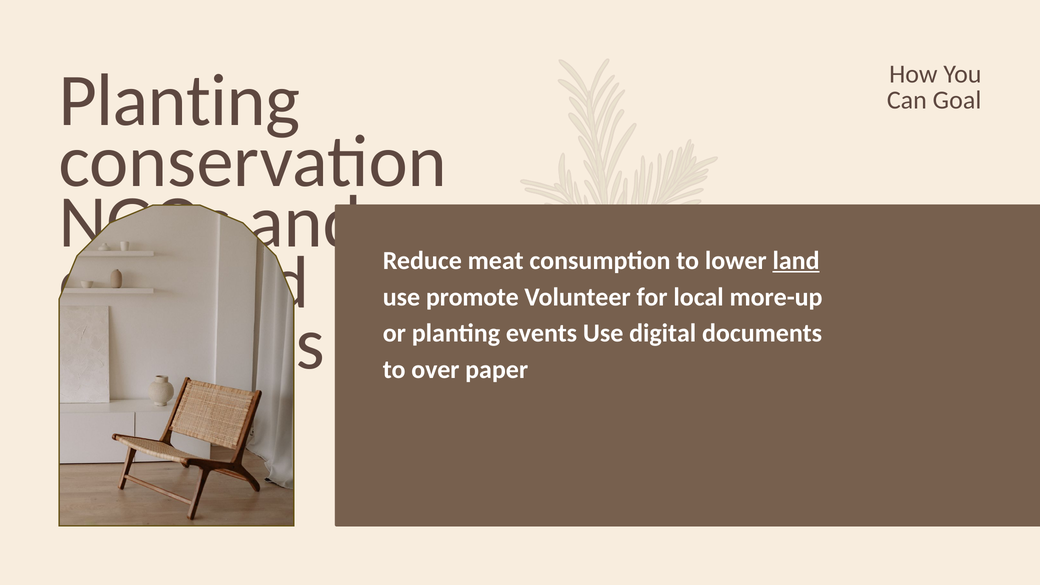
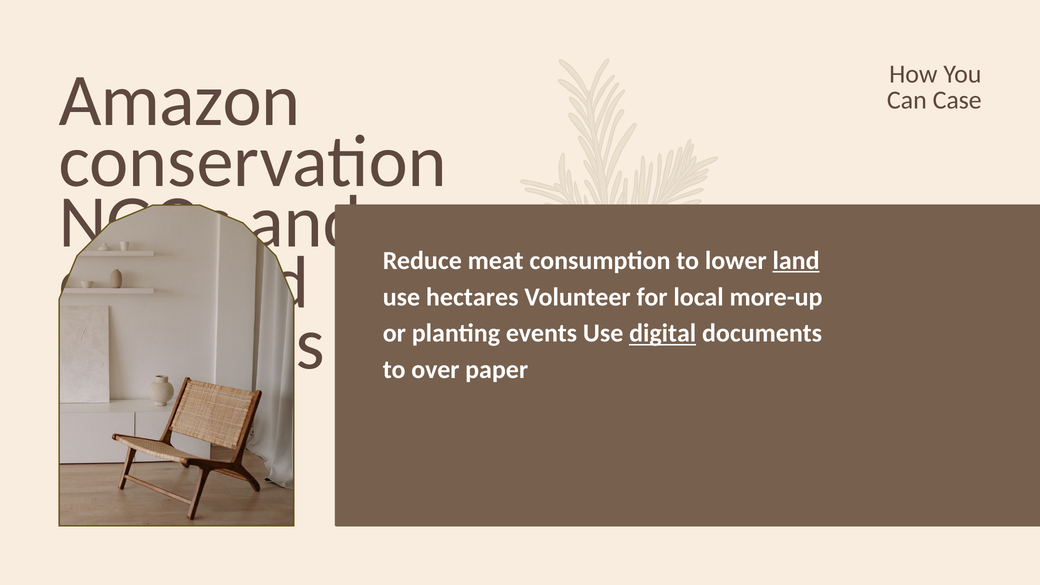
Planting: Planting -> Amazon (179, 101)
Goal: Goal -> Case (957, 100)
promote: promote -> hectares (472, 297)
digital underline: none -> present (663, 333)
